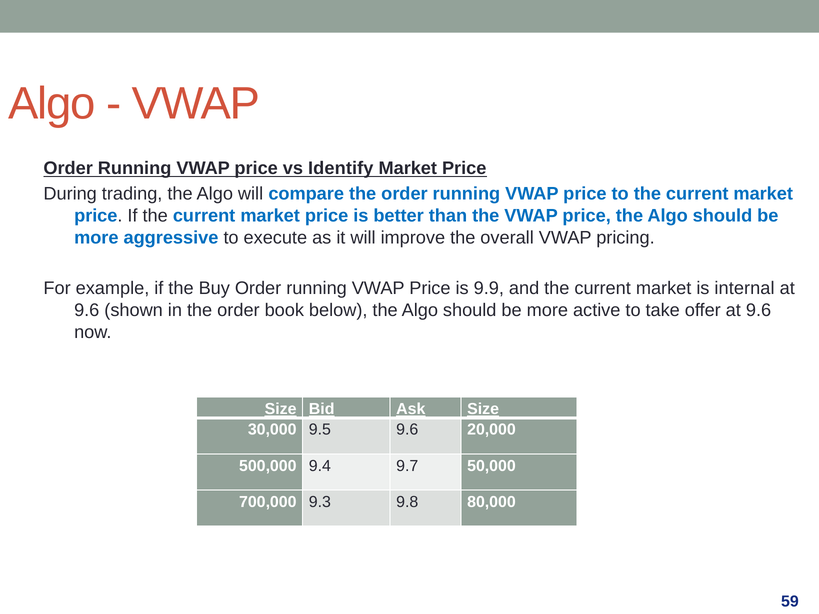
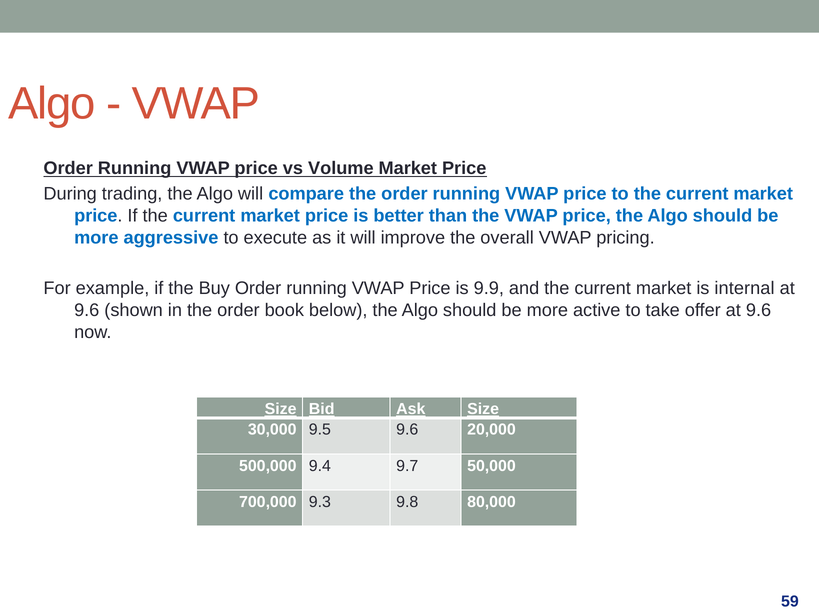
Identify: Identify -> Volume (341, 169)
